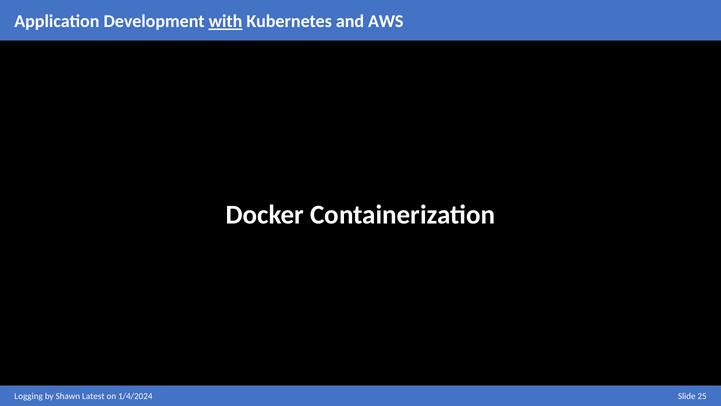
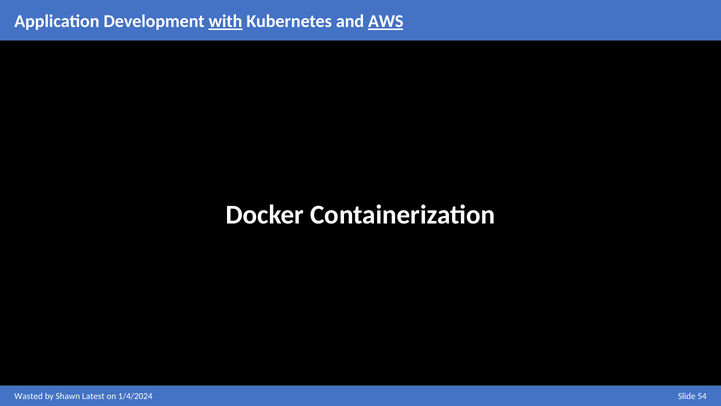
AWS underline: none -> present (386, 21)
Logging: Logging -> Wasted (29, 396)
25: 25 -> 54 (702, 396)
